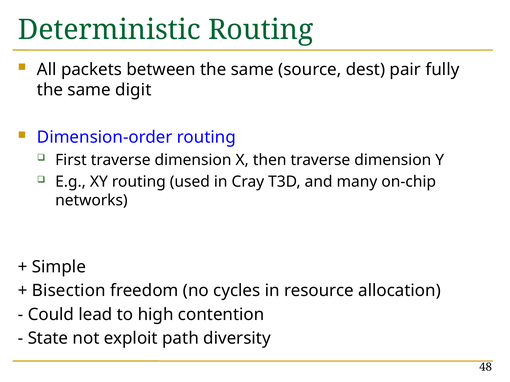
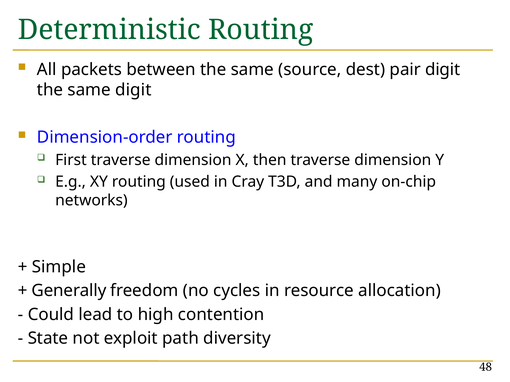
pair fully: fully -> digit (443, 70)
Bisection: Bisection -> Generally (69, 291)
